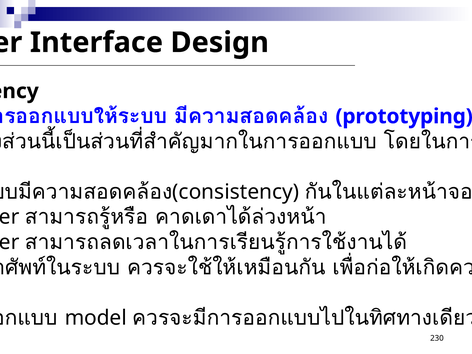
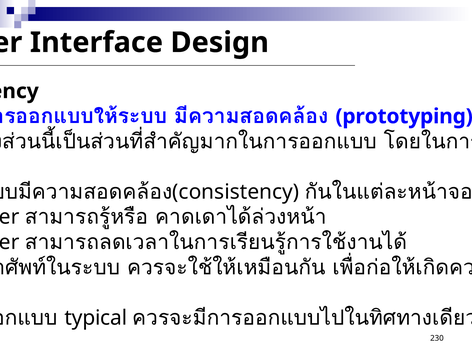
model: model -> typical (96, 318)
